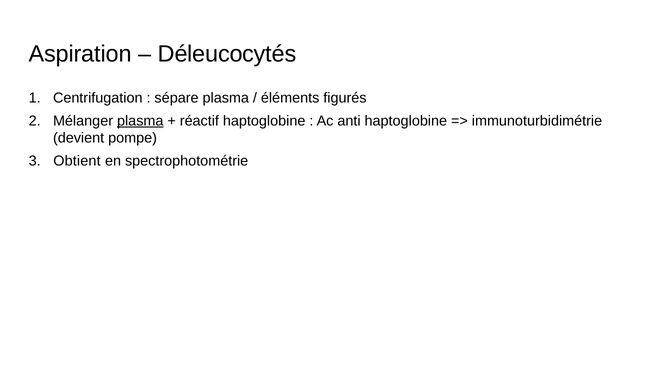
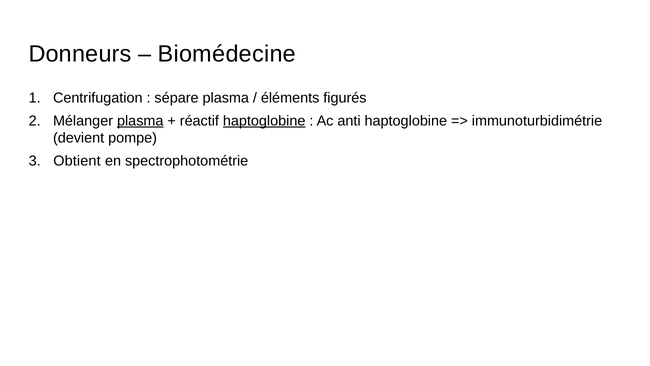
Aspiration: Aspiration -> Donneurs (80, 54)
Déleucocytés: Déleucocytés -> Biomédecine (227, 54)
haptoglobine underline: none -> present (264, 121)
